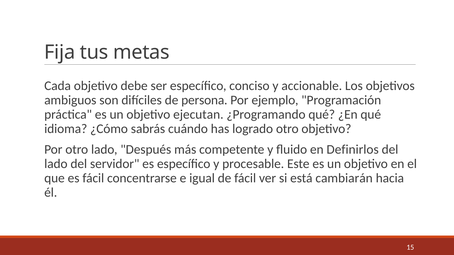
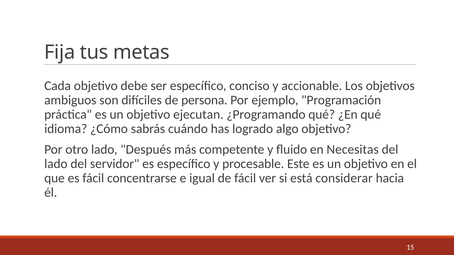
logrado otro: otro -> algo (287, 129)
Definirlos: Definirlos -> Necesitas (353, 150)
cambiarán: cambiarán -> considerar (344, 178)
